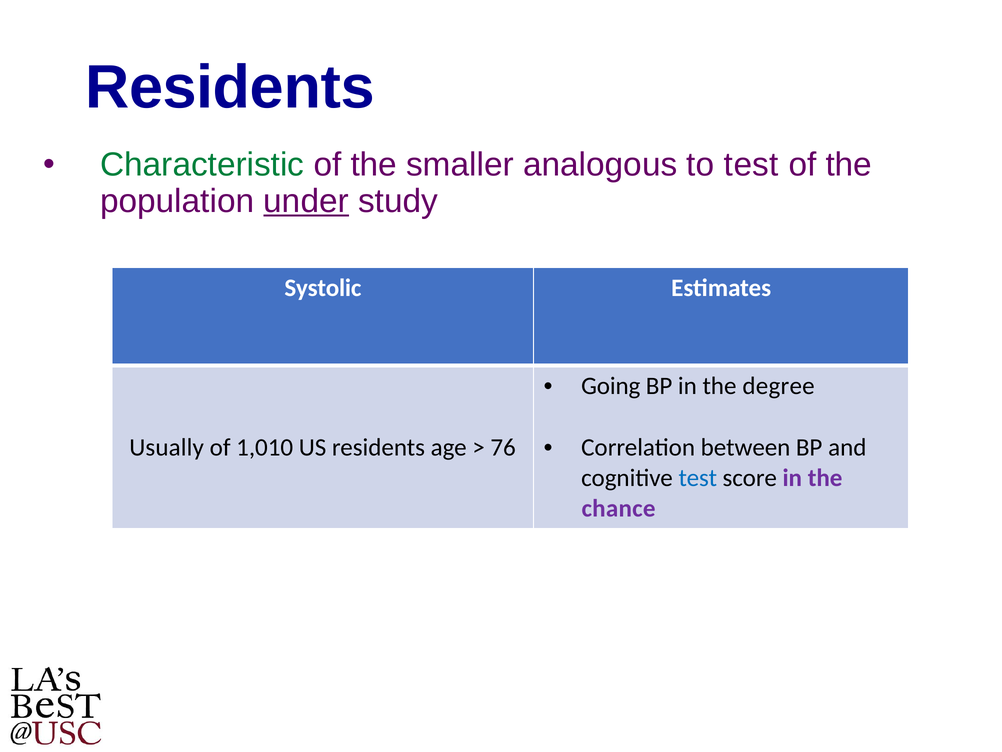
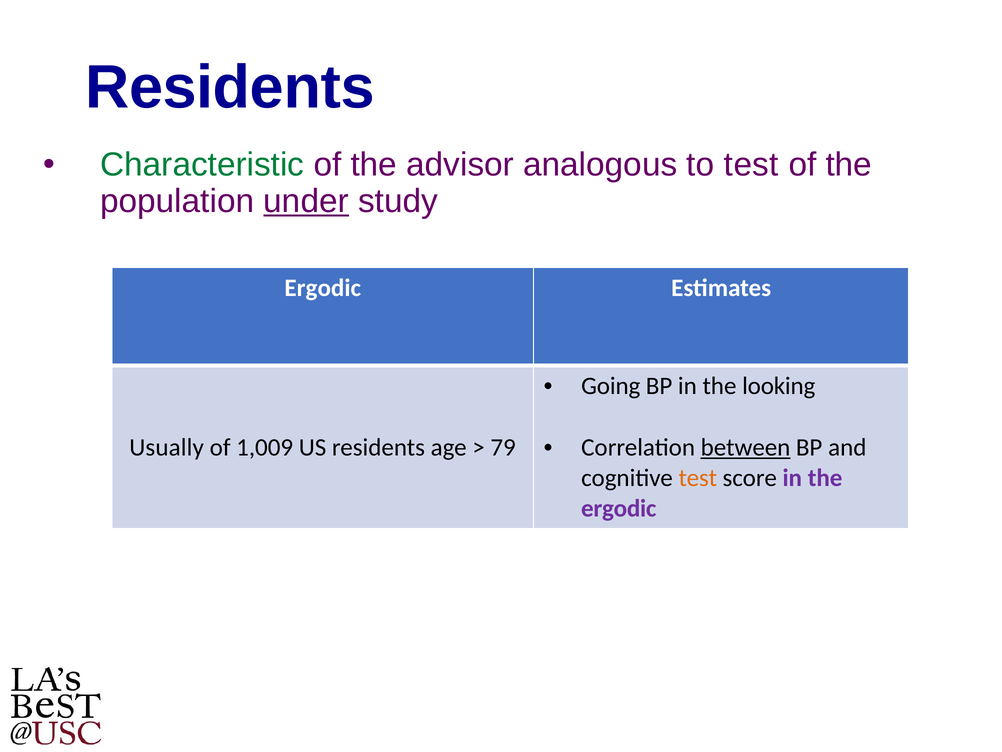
smaller: smaller -> advisor (460, 165)
Systolic: Systolic -> Ergodic (323, 288)
degree: degree -> looking (779, 386)
between underline: none -> present (746, 447)
1,010: 1,010 -> 1,009 (265, 447)
76: 76 -> 79 (503, 447)
test colour: blue -> orange (698, 478)
chance: chance -> ergodic (619, 508)
